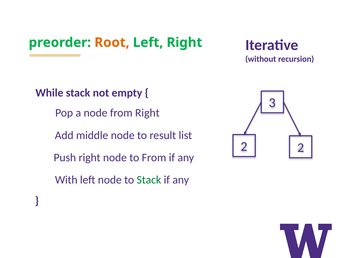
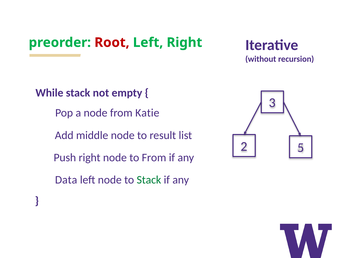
Root colour: orange -> red (112, 42)
from Right: Right -> Katie (147, 113)
2 2: 2 -> 5 (301, 148)
With: With -> Data (66, 180)
